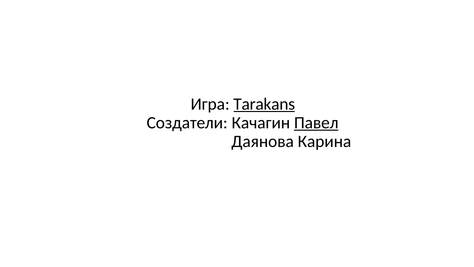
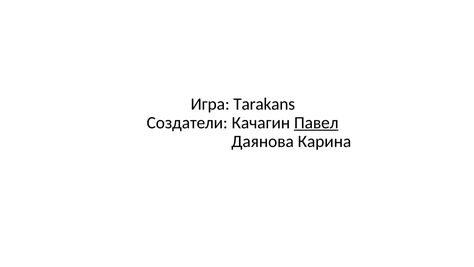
Tarakans underline: present -> none (264, 104)
